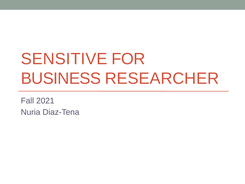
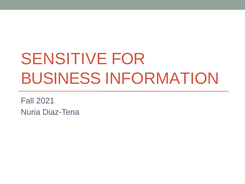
RESEARCHER: RESEARCHER -> INFORMATION (162, 78)
